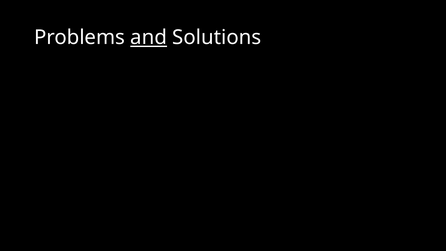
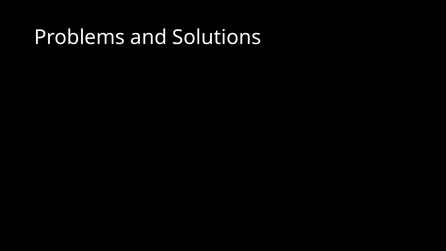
and underline: present -> none (149, 37)
